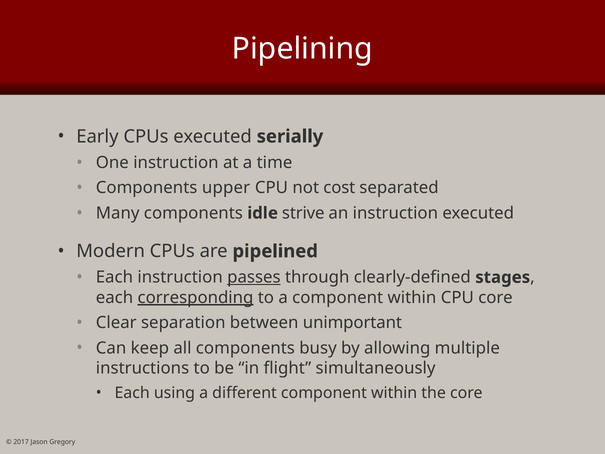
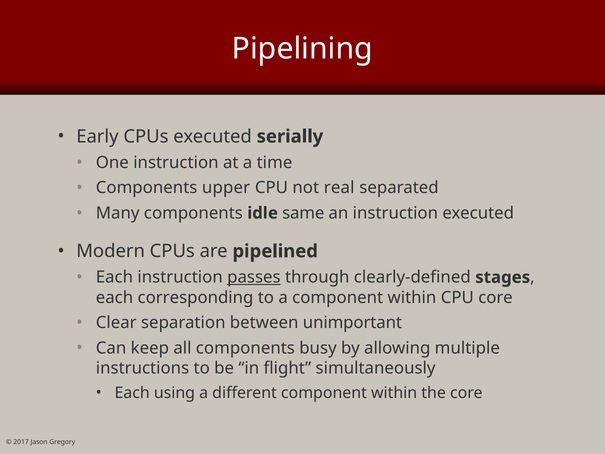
cost: cost -> real (339, 188)
strive: strive -> same (303, 213)
corresponding underline: present -> none (196, 297)
